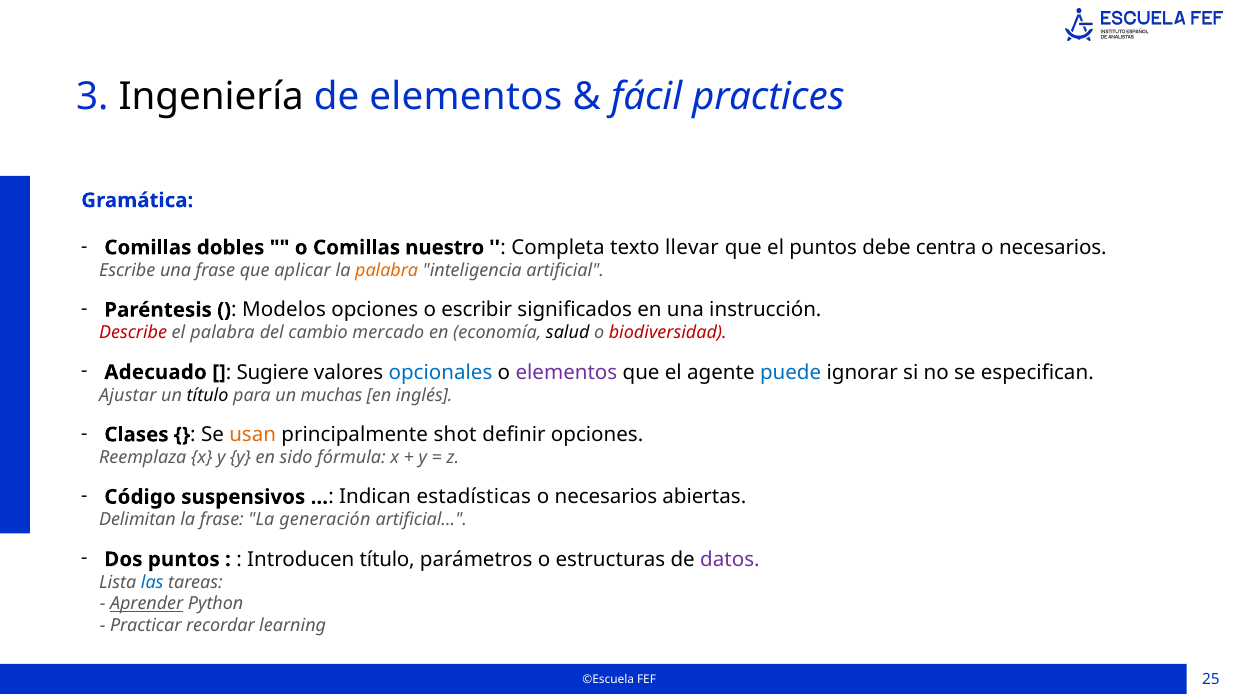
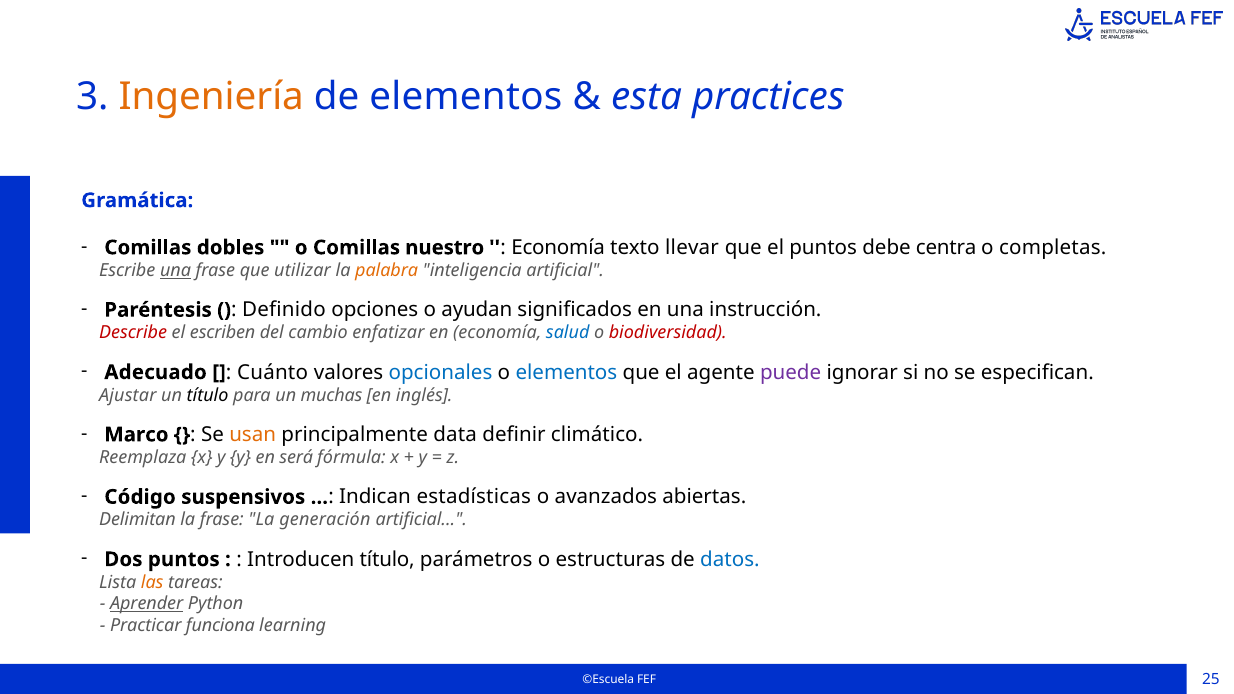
Ingeniería colour: black -> orange (211, 97)
fácil: fácil -> esta (647, 97)
Completa: Completa -> Economía (558, 248)
necesarios: necesarios -> completas (1053, 248)
una underline: none -> present (176, 271)
aplicar: aplicar -> utilizar (303, 271)
Modelos: Modelos -> Definido (284, 310)
escribir: escribir -> ayudan (477, 310)
el palabra: palabra -> escriben (223, 333)
mercado: mercado -> enfatizar (388, 333)
salud colour: black -> blue (568, 333)
Sugiere: Sugiere -> Cuánto (273, 372)
elementos colour: purple -> blue (566, 372)
puede colour: blue -> purple (791, 372)
Clases: Clases -> Marco (136, 435)
shot: shot -> data (455, 435)
definir opciones: opciones -> climático (597, 435)
sido: sido -> será (296, 458)
necesarios: necesarios -> avanzados (606, 497)
datos colour: purple -> blue (730, 559)
las colour: blue -> orange (152, 582)
recordar: recordar -> funciona (220, 626)
